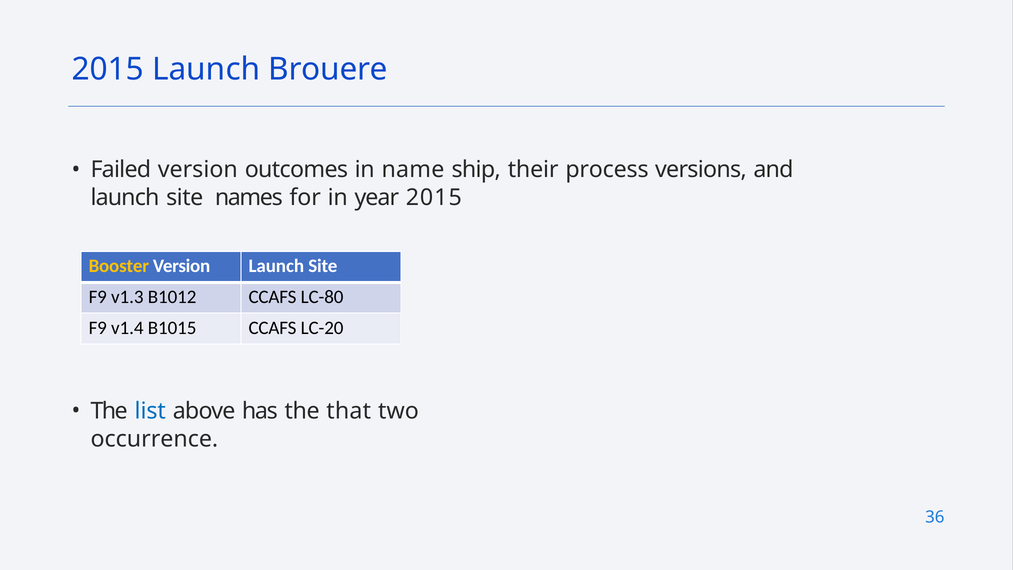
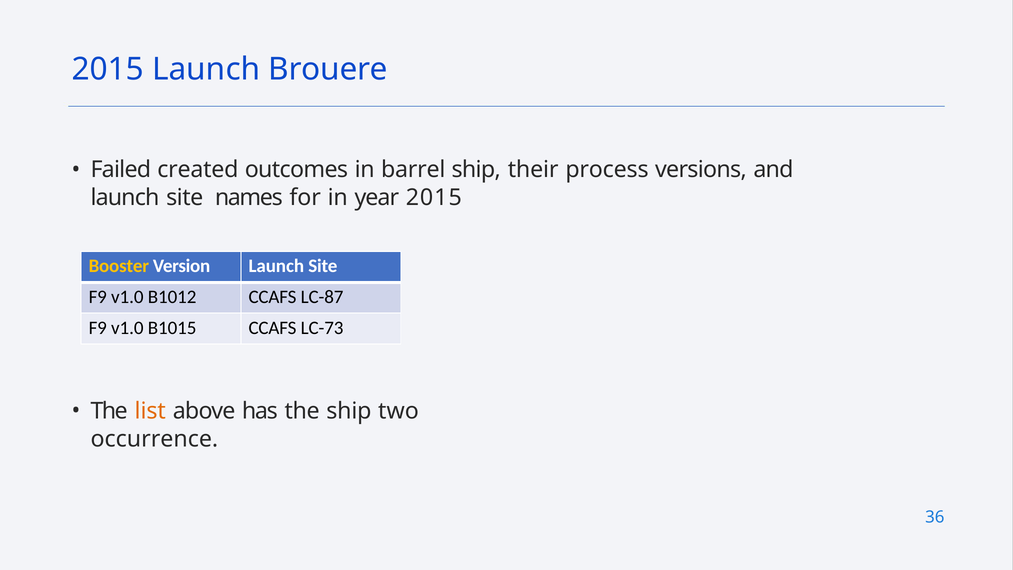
Failed version: version -> created (198, 170)
name: name -> barrel (413, 170)
v1.3: v1.3 -> v1.0 (127, 297)
LC-80: LC-80 -> LC-87 (322, 297)
v1.4: v1.4 -> v1.0 (127, 328)
LC-20: LC-20 -> LC-73 (322, 328)
list colour: blue -> orange (150, 411)
the that: that -> ship (349, 411)
